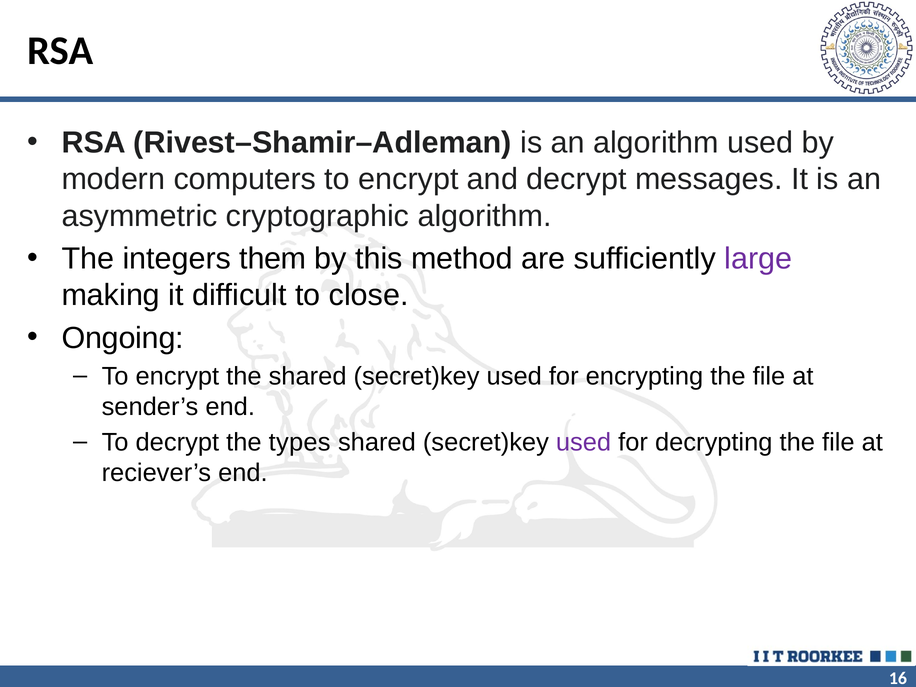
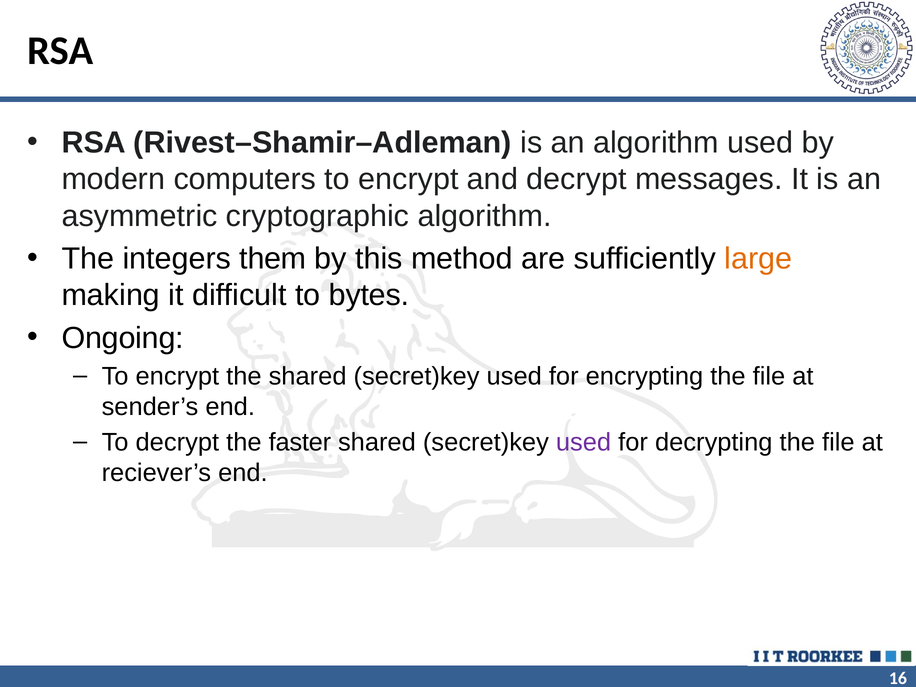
large colour: purple -> orange (758, 259)
close: close -> bytes (369, 295)
types: types -> faster (300, 443)
